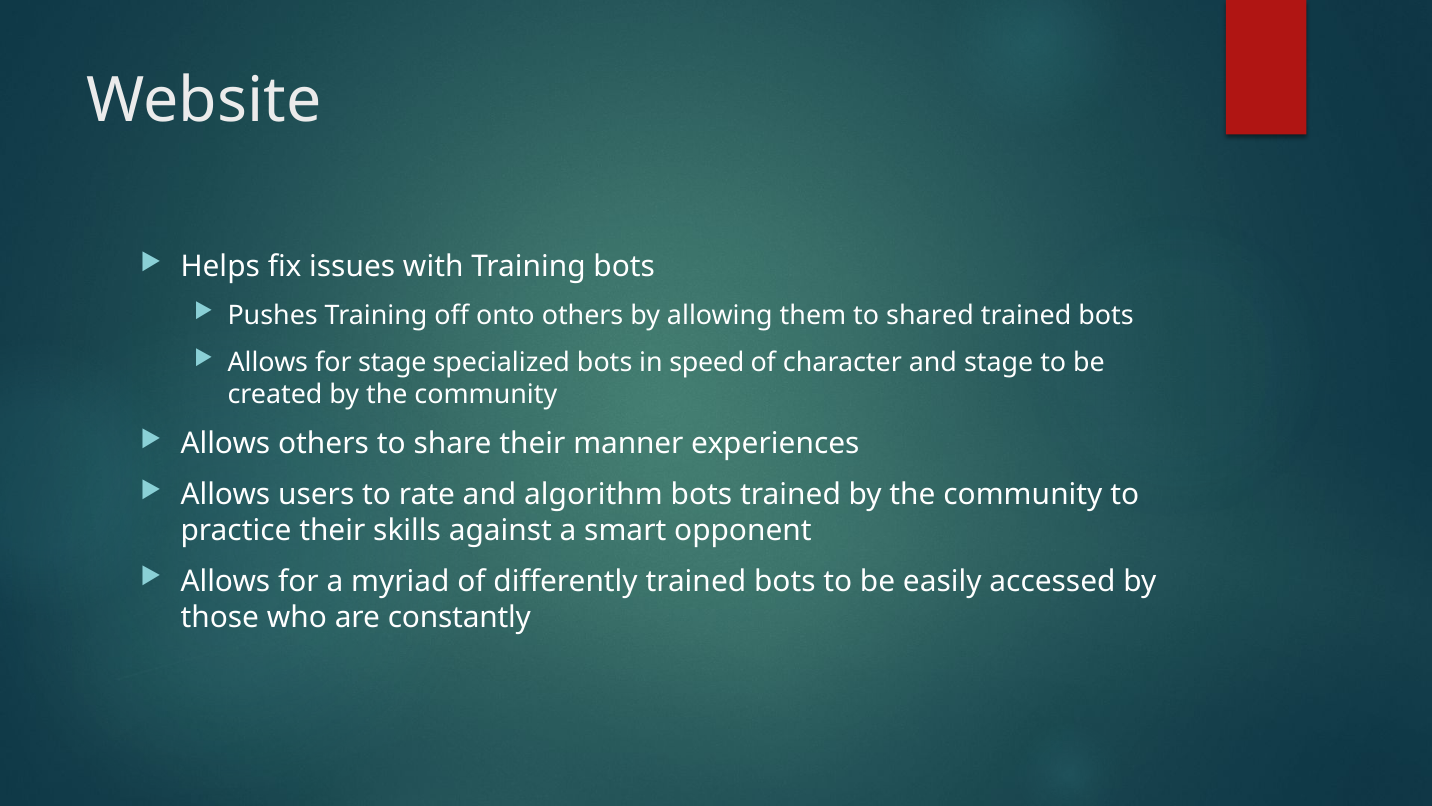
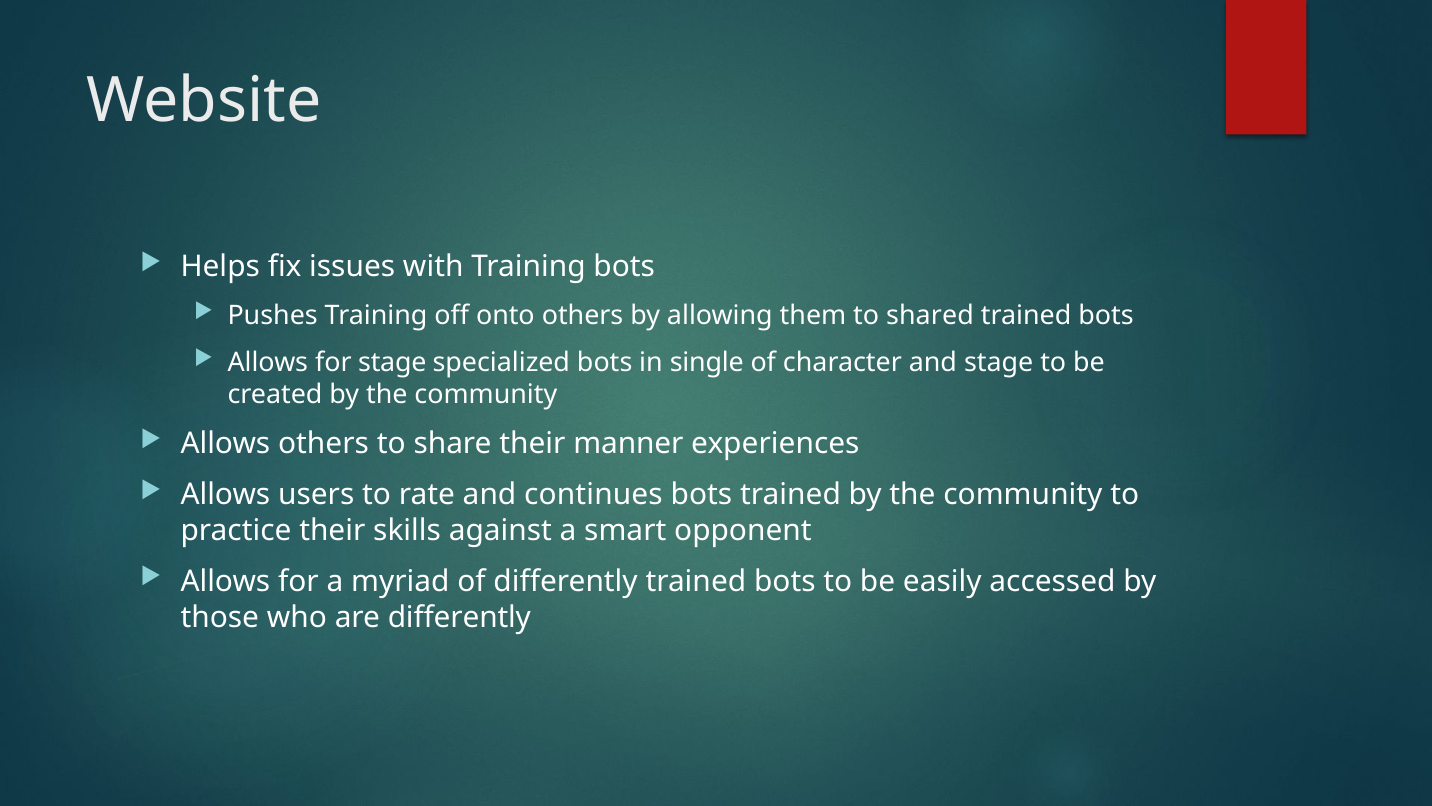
speed: speed -> single (707, 362)
algorithm: algorithm -> continues (593, 495)
are constantly: constantly -> differently (459, 617)
